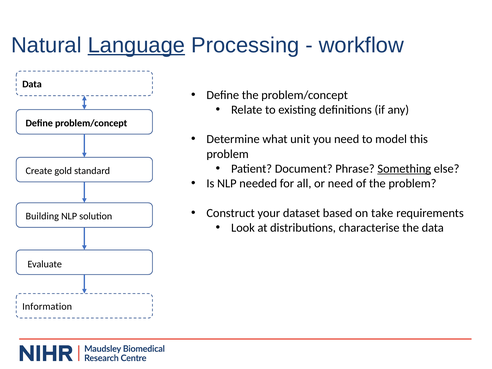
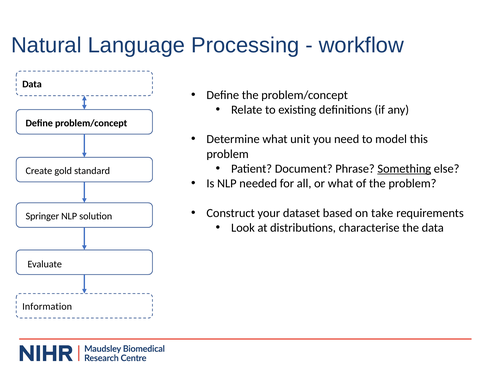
Language underline: present -> none (136, 45)
or need: need -> what (340, 184)
Building: Building -> Springer (42, 216)
